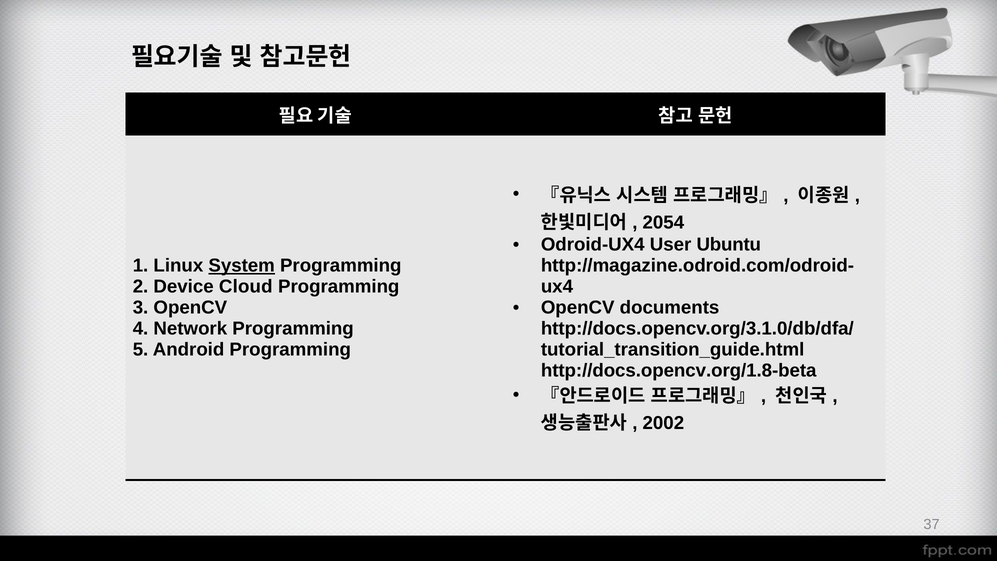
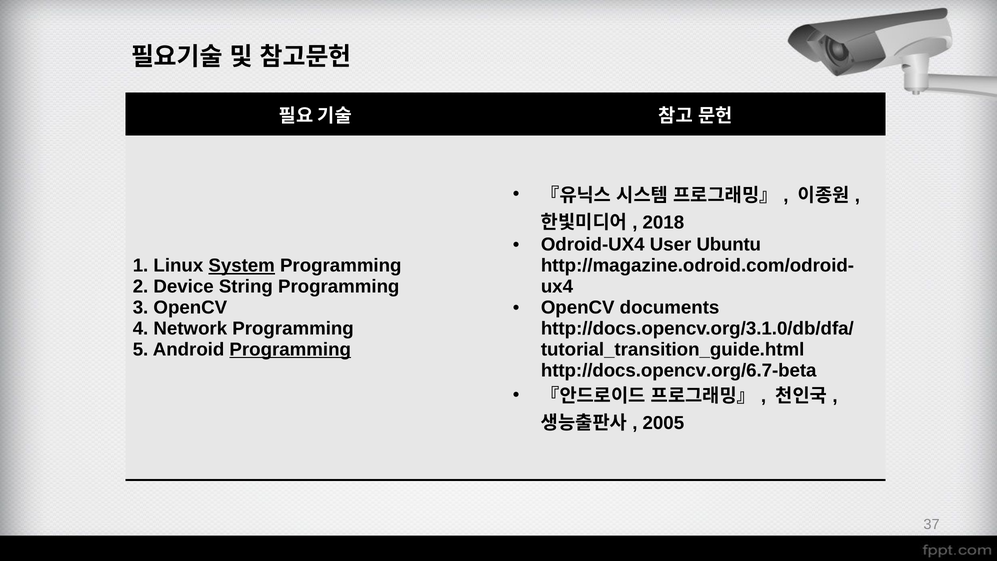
2054: 2054 -> 2018 (663, 222)
Cloud: Cloud -> String (246, 287)
Programming underline: none -> present (290, 349)
http://docs.opencv.org/1.8-beta: http://docs.opencv.org/1.8-beta -> http://docs.opencv.org/6.7-beta (679, 370)
2002: 2002 -> 2005 (663, 423)
